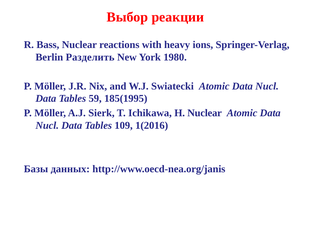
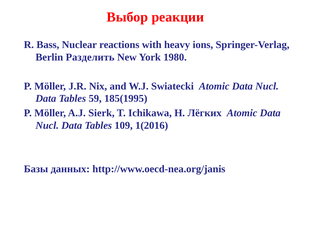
H Nuclear: Nuclear -> Лёгких (205, 113)
